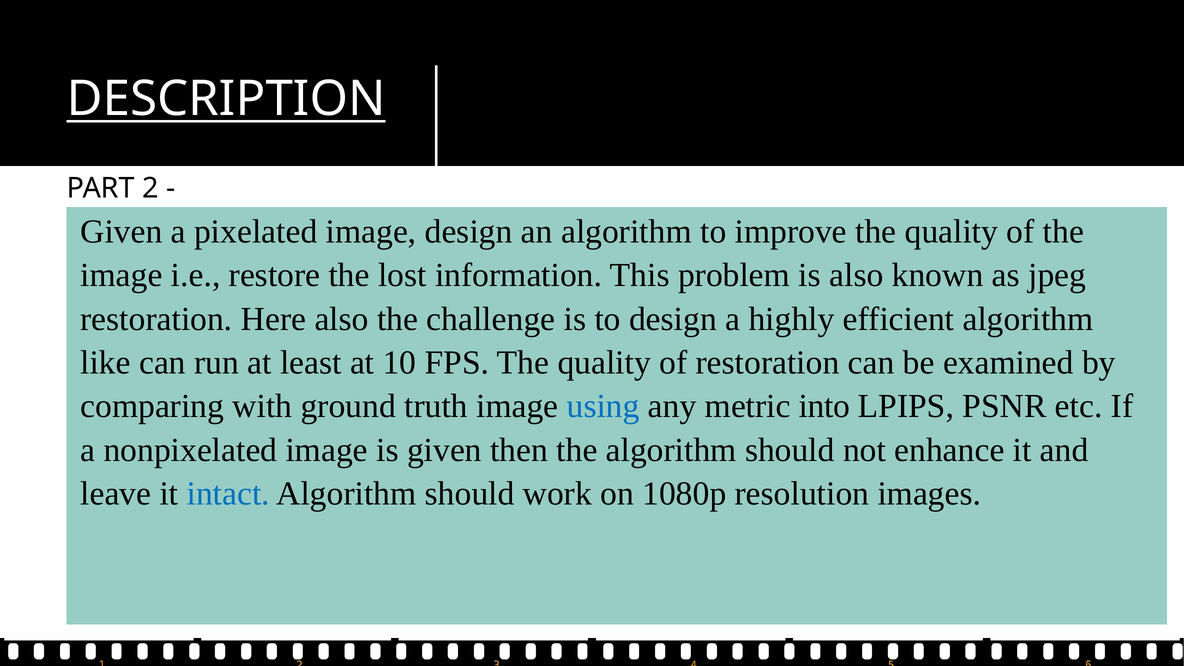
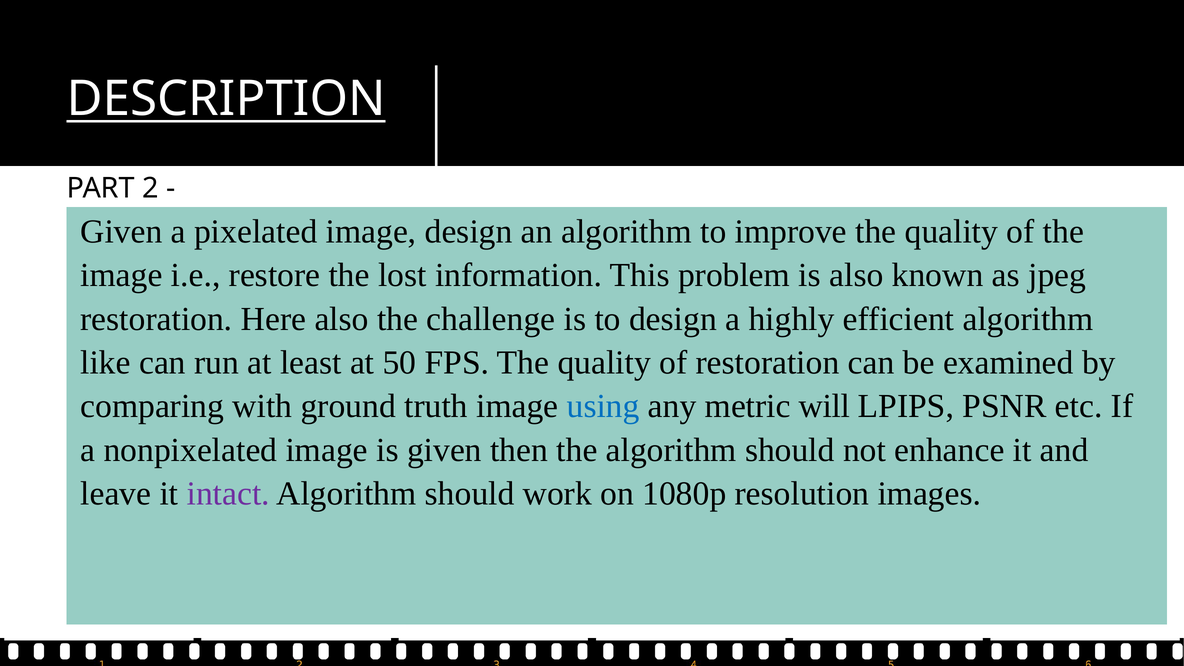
10: 10 -> 50 (399, 363)
into: into -> will (824, 406)
intact colour: blue -> purple (228, 494)
